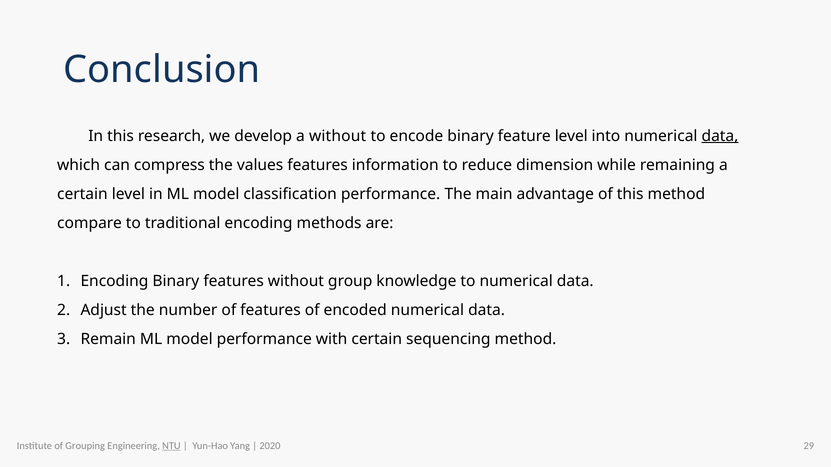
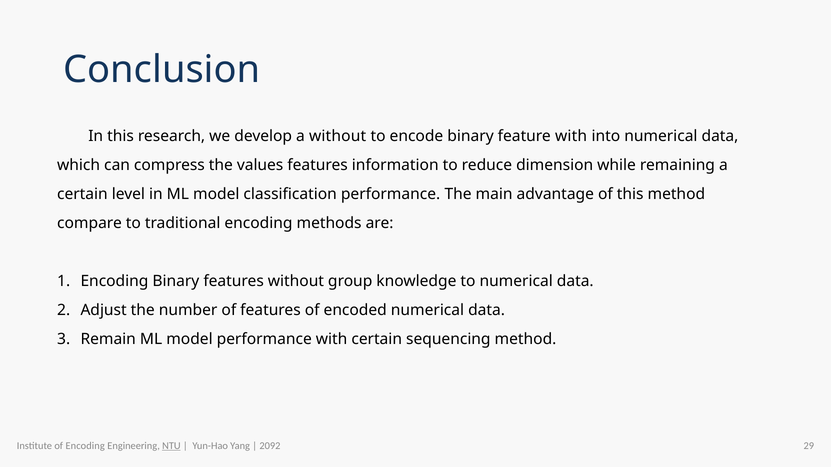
feature level: level -> with (571, 136)
data underline: present -> none (720, 136)
of Grouping: Grouping -> Encoding (85, 446)
2020: 2020 -> 2092 (270, 446)
